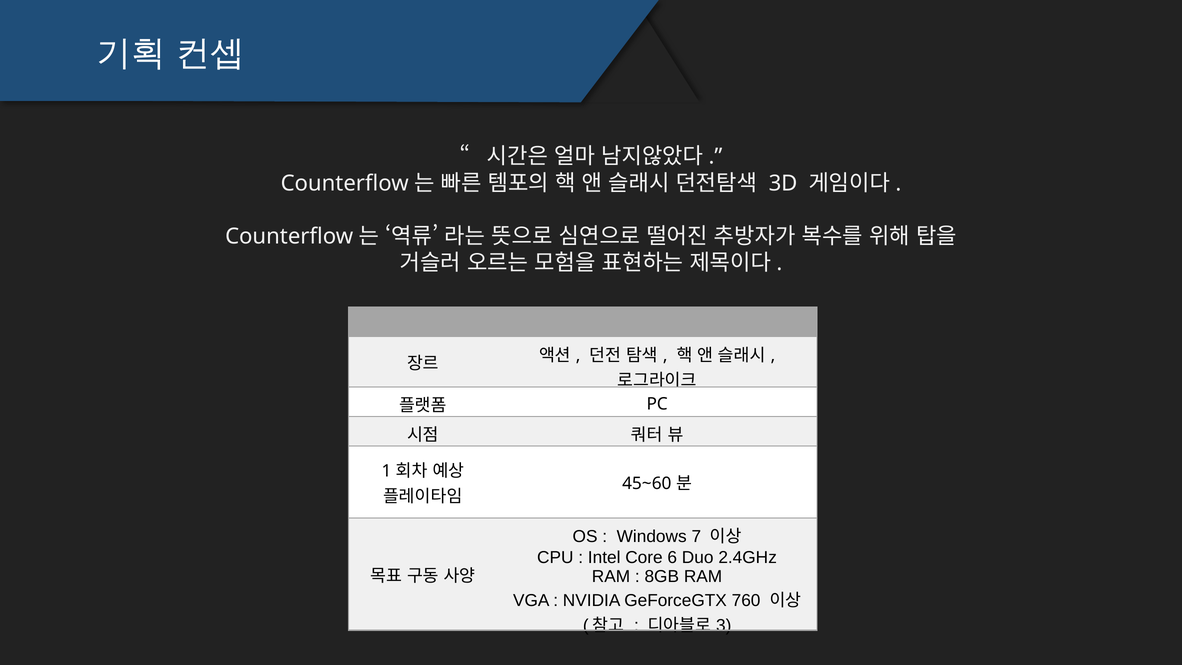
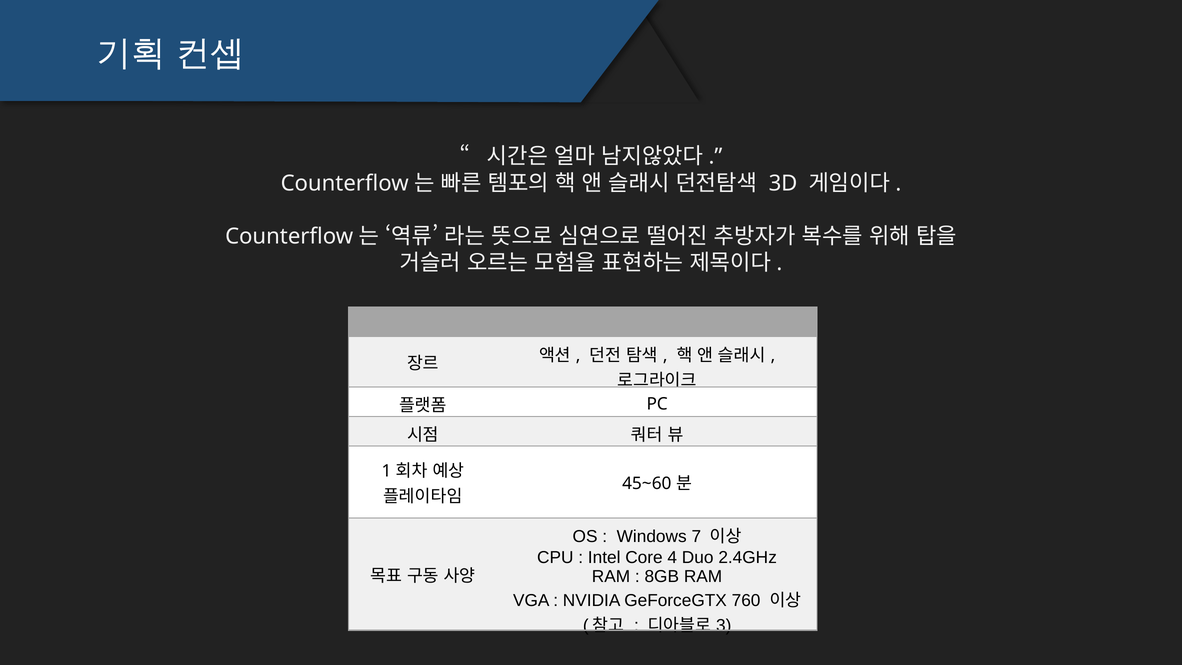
6: 6 -> 4 (672, 557)
